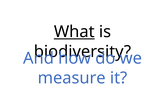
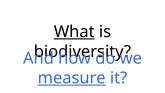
measure underline: none -> present (72, 78)
